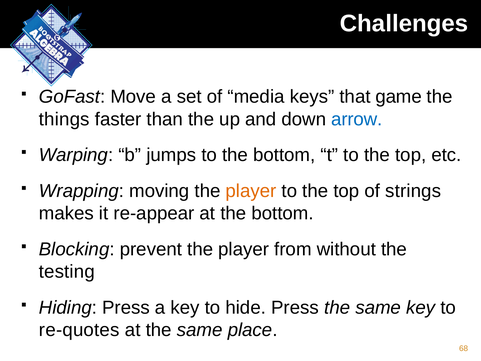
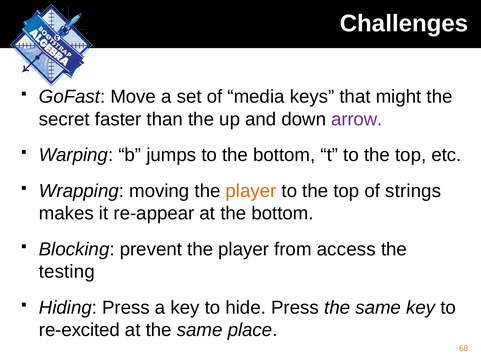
game: game -> might (399, 97)
things: things -> secret (64, 119)
arrow colour: blue -> purple (357, 119)
without: without -> access (346, 249)
re-quotes: re-quotes -> re-excited (79, 330)
